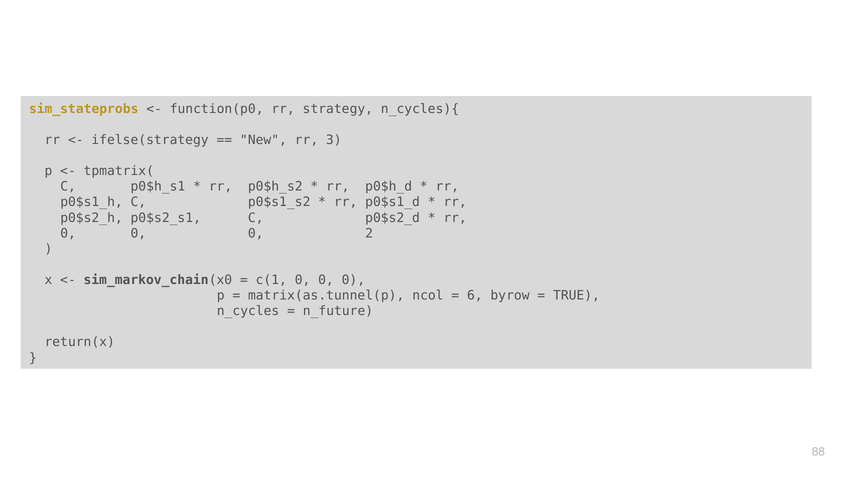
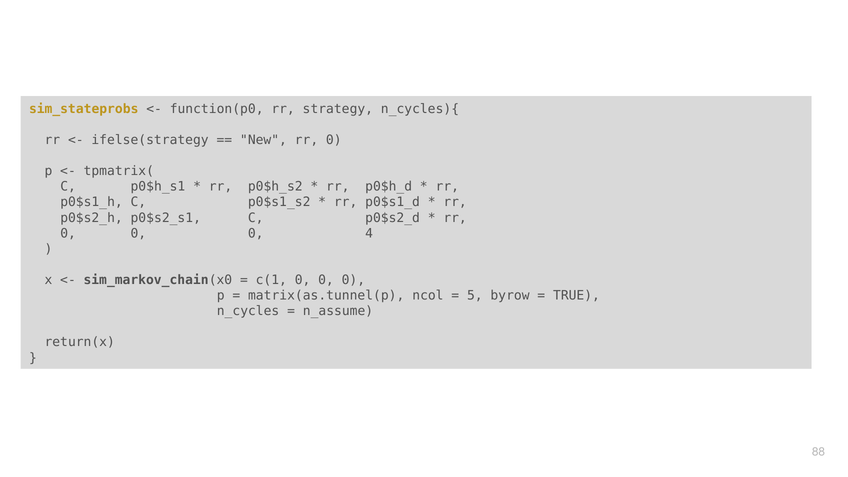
New rr 3: 3 -> 0 (334, 140)
2: 2 -> 4 (369, 233)
6: 6 -> 5 (475, 296)
n_future: n_future -> n_assume (338, 311)
